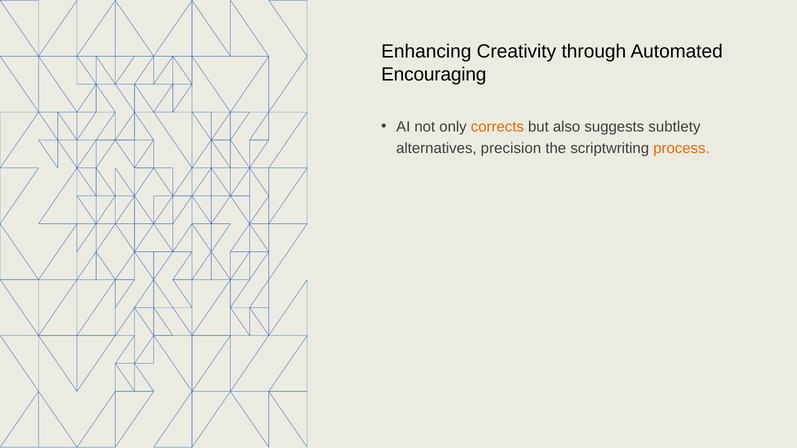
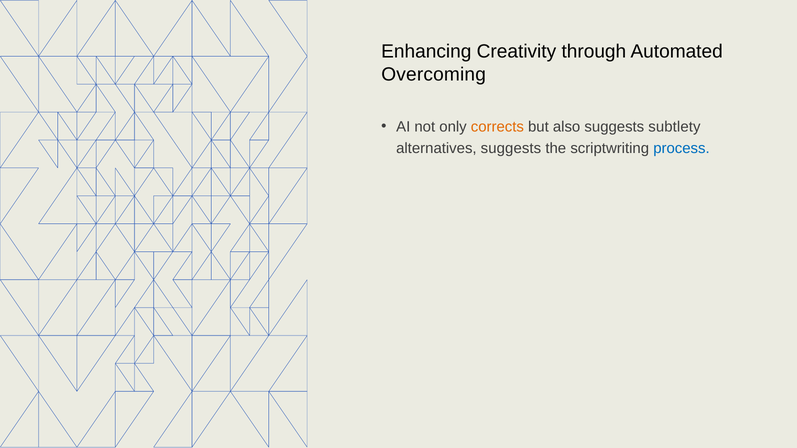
Encouraging: Encouraging -> Overcoming (434, 75)
alternatives precision: precision -> suggests (511, 148)
process colour: orange -> blue (681, 148)
